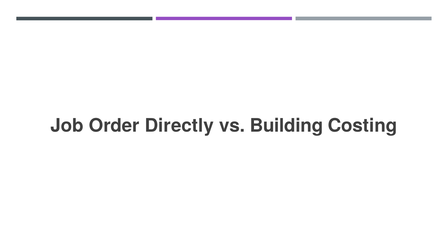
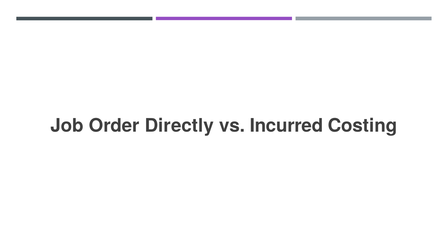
Building: Building -> Incurred (286, 126)
